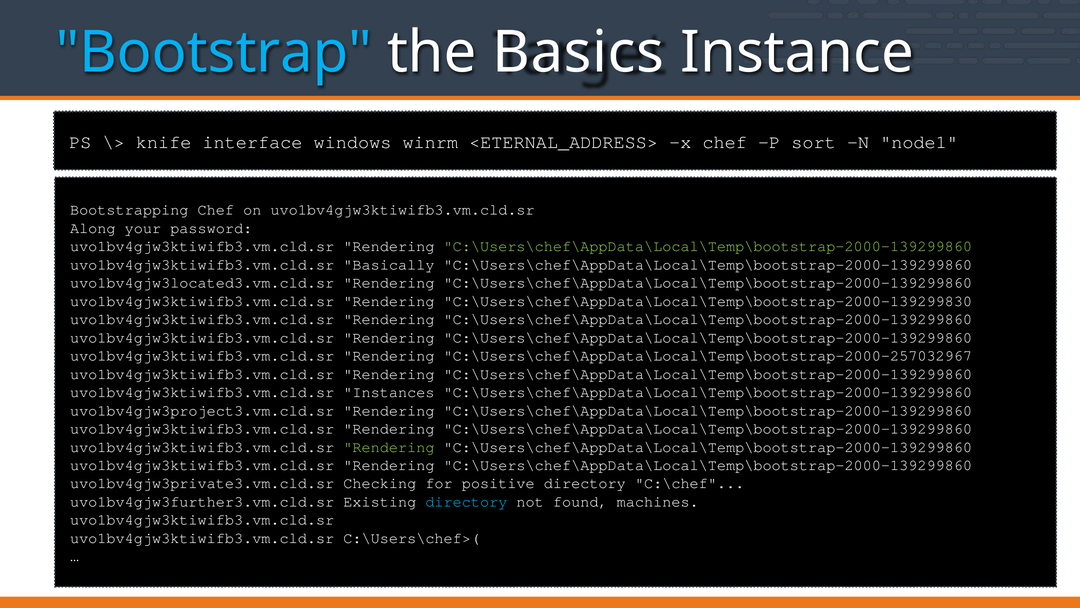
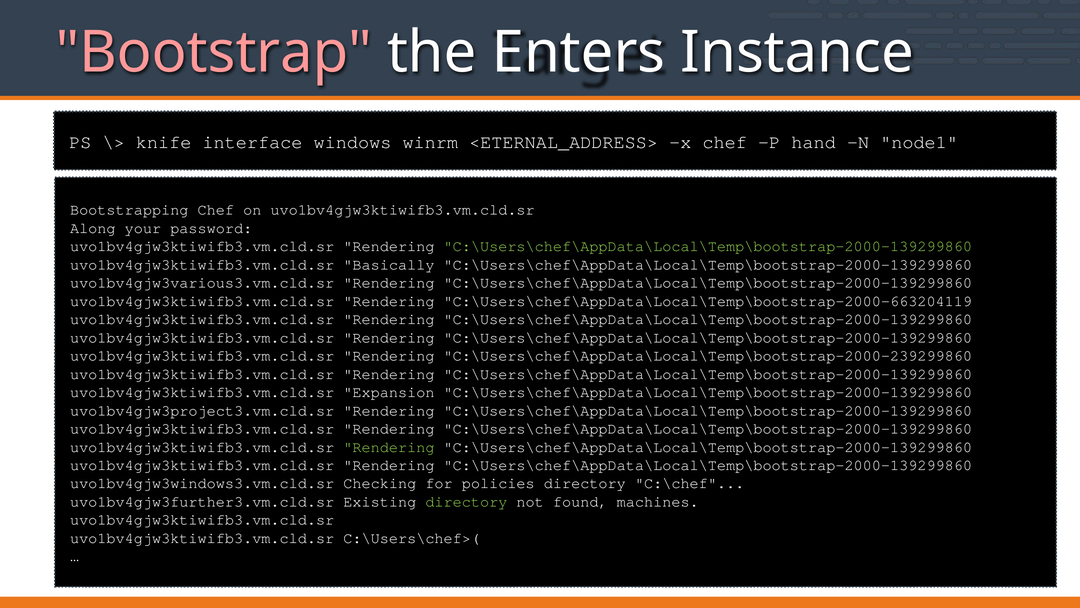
Bootstrap colour: light blue -> pink (214, 53)
Basics: Basics -> Enters (579, 53)
sort: sort -> hand (814, 142)
uvo1bv4gjw3located3.vm.cld.sr: uvo1bv4gjw3located3.vm.cld.sr -> uvo1bv4gjw3various3.vm.cld.sr (202, 283)
C:\Users\chef\AppData\Local\Temp\bootstrap-2000-139299830: C:\Users\chef\AppData\Local\Temp\bootstrap-2000-139299830 -> C:\Users\chef\AppData\Local\Temp\bootstrap-2000-663204119 (708, 301)
C:\Users\chef\AppData\Local\Temp\bootstrap-2000-257032967: C:\Users\chef\AppData\Local\Temp\bootstrap-2000-257032967 -> C:\Users\chef\AppData\Local\Temp\bootstrap-2000-239299860 (708, 355)
Instances: Instances -> Expansion (389, 392)
uvo1bv4gjw3private3.vm.cld.sr: uvo1bv4gjw3private3.vm.cld.sr -> uvo1bv4gjw3windows3.vm.cld.sr (202, 483)
positive: positive -> policies (498, 483)
directory colour: light blue -> light green (466, 501)
